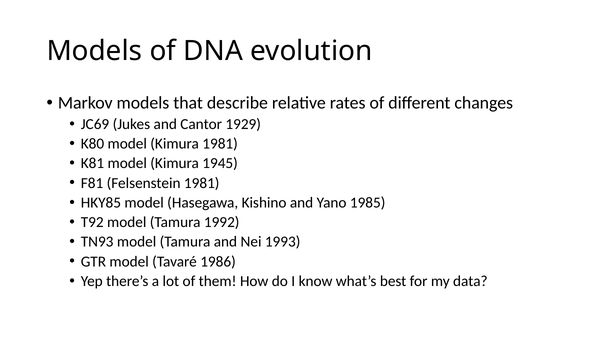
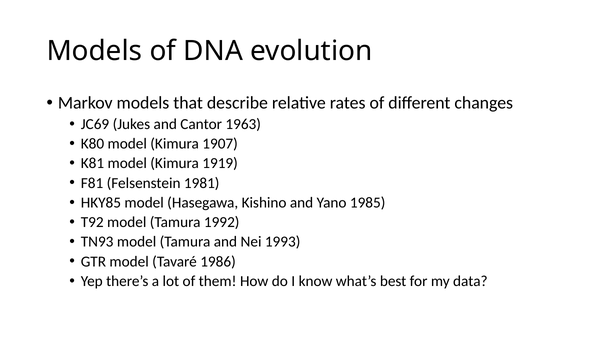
1929: 1929 -> 1963 (243, 124)
Kimura 1981: 1981 -> 1907 (220, 144)
1945: 1945 -> 1919 (220, 163)
